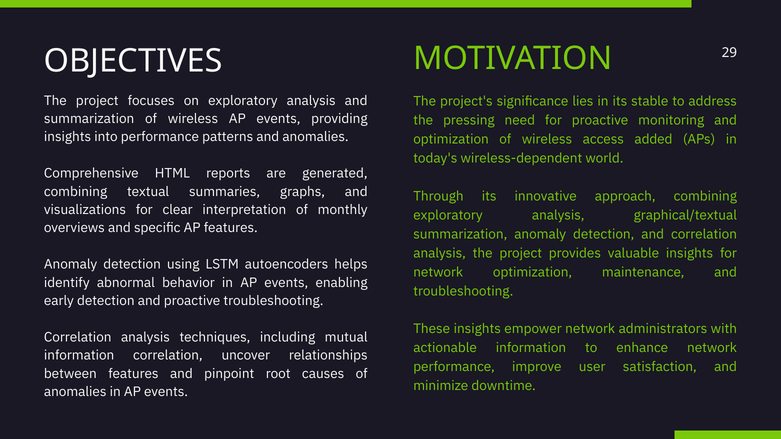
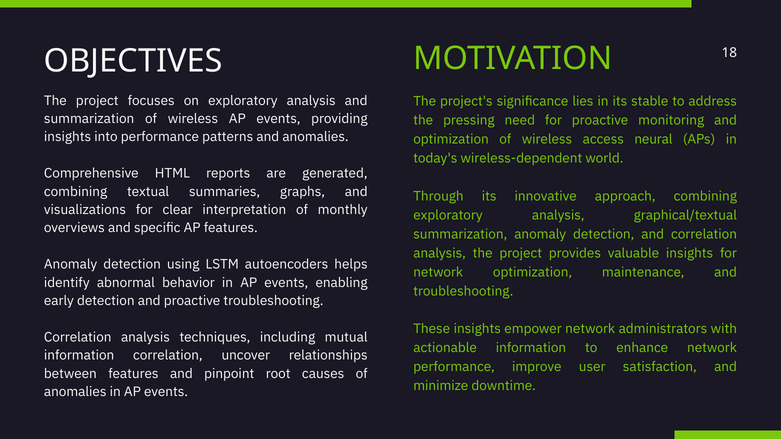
29: 29 -> 18 (729, 53)
added: added -> neural (653, 139)
